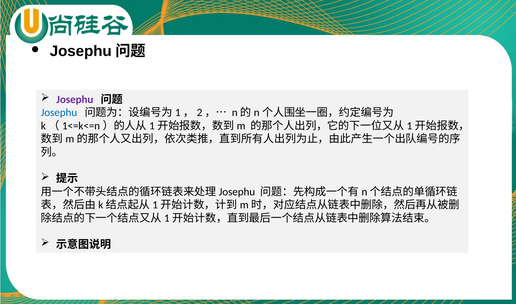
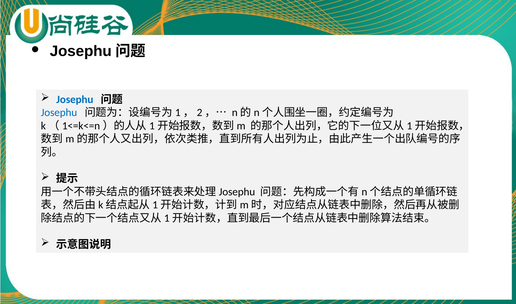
Josephu colour: purple -> blue (75, 99)
